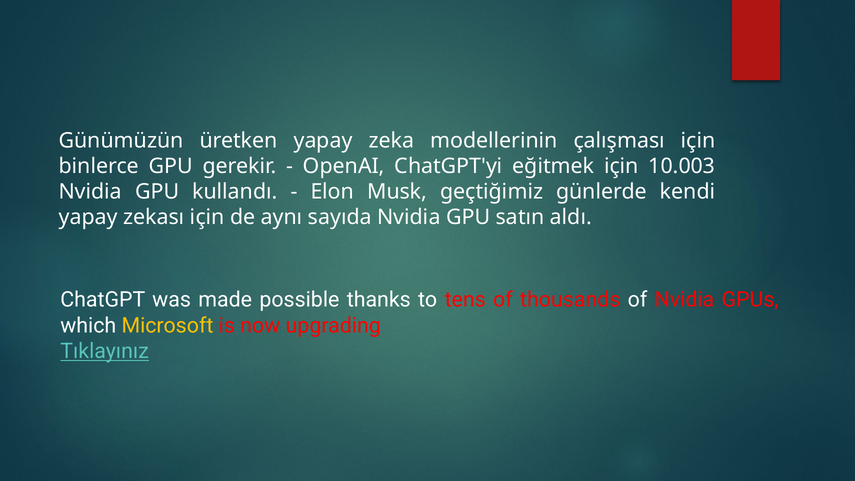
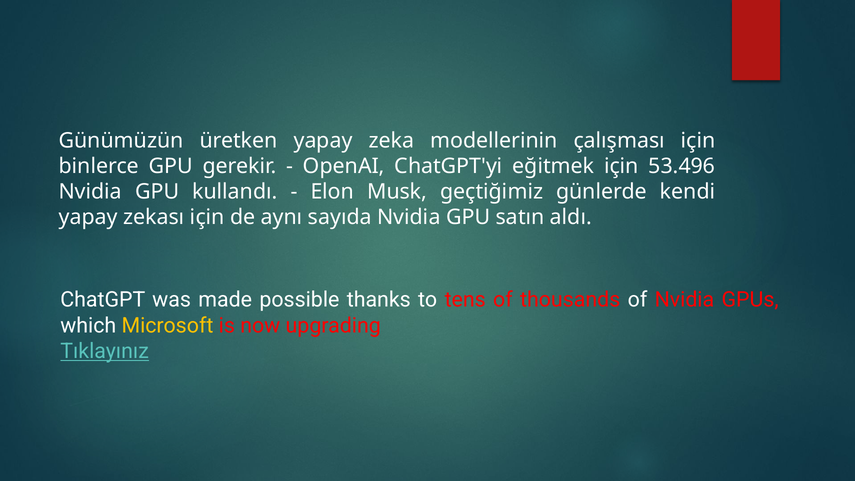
10.003: 10.003 -> 53.496 (682, 166)
